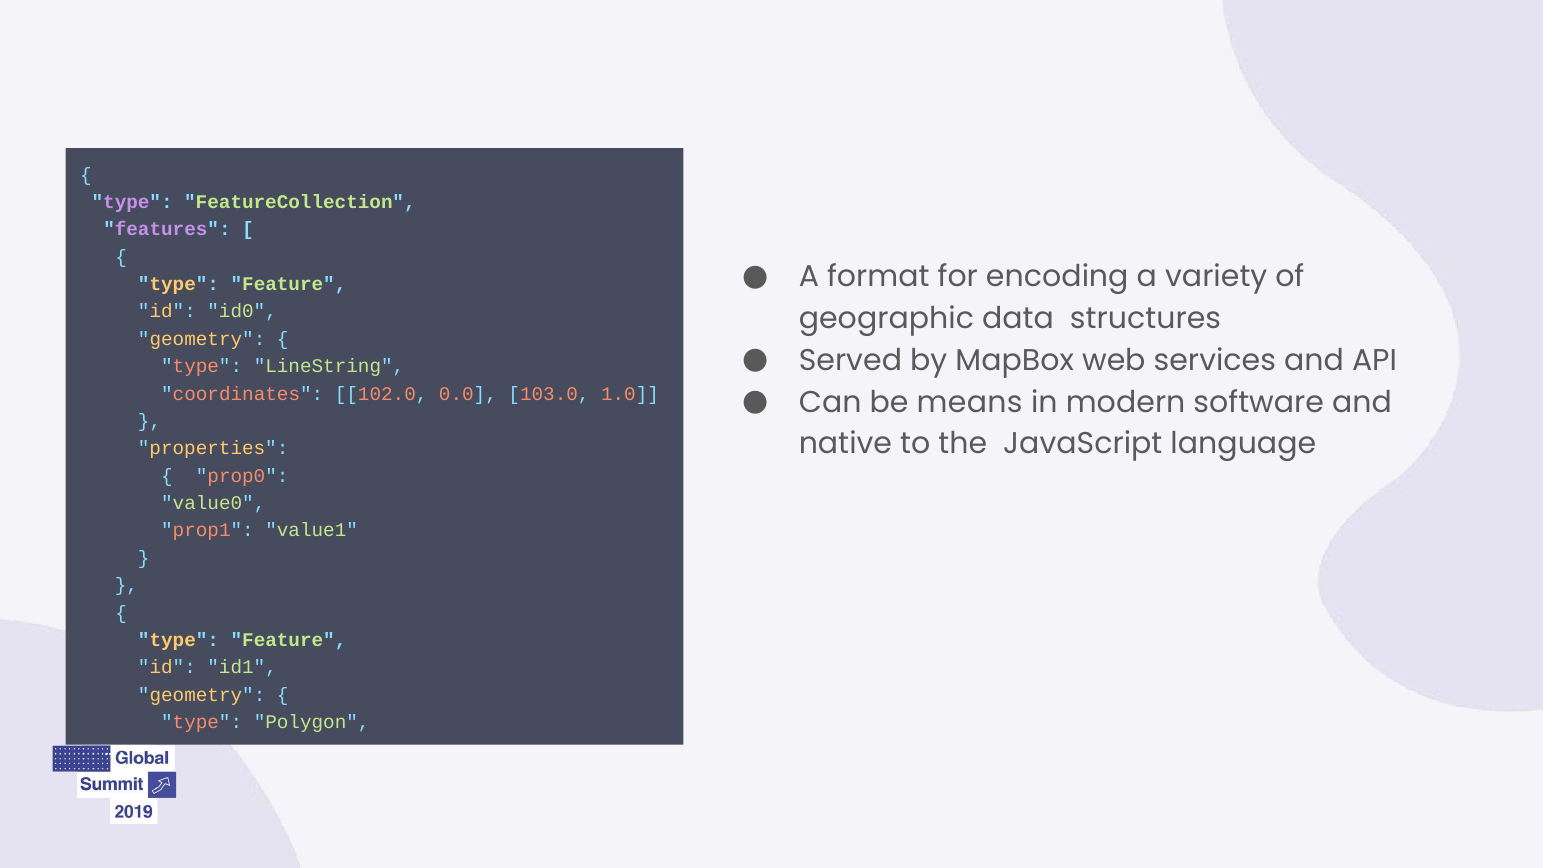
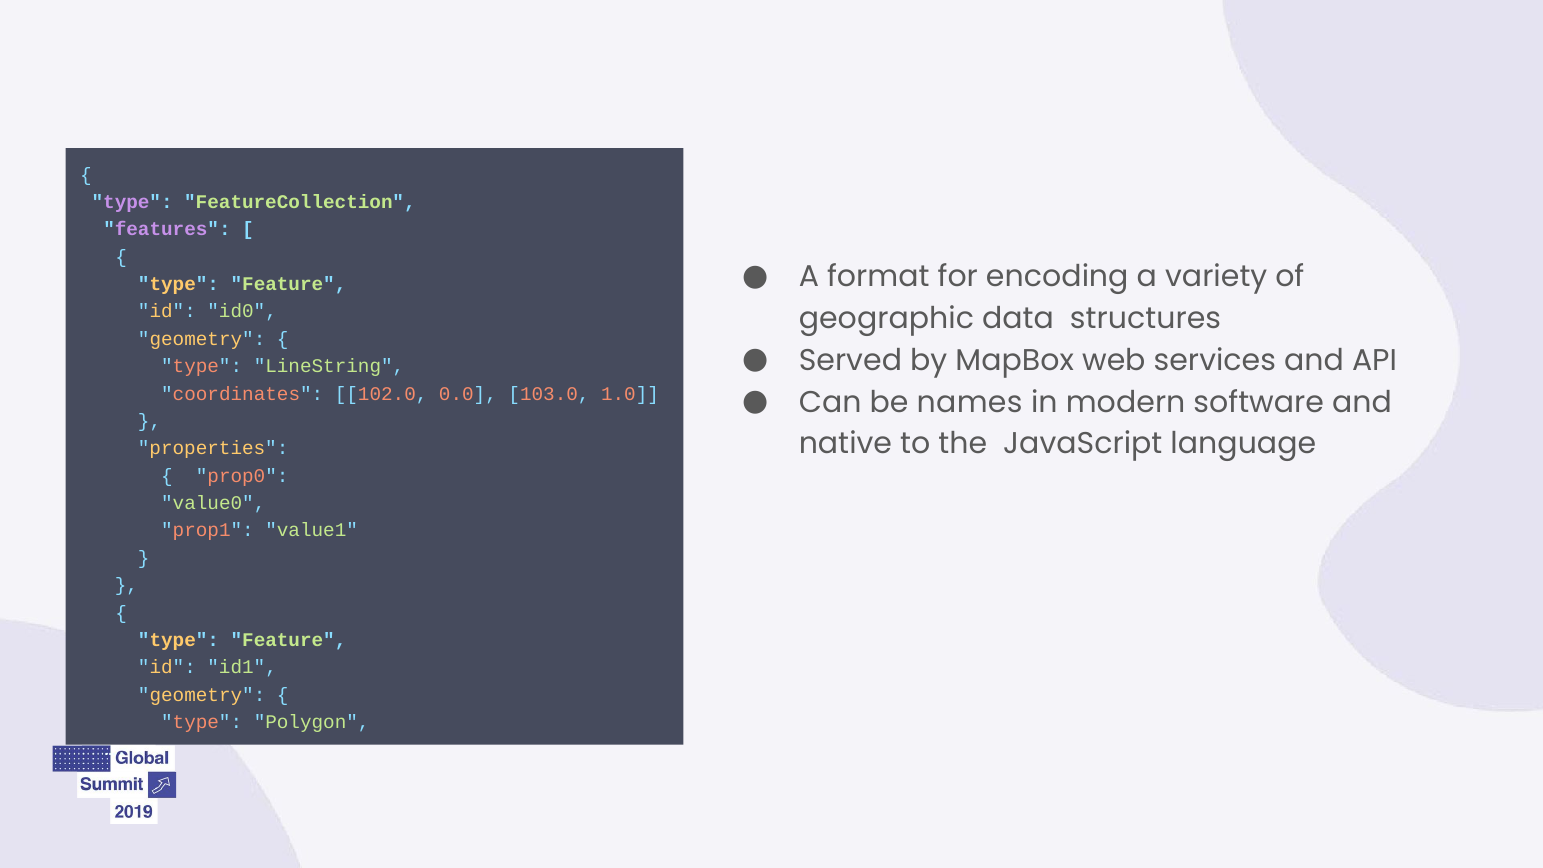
means: means -> names (970, 402)
